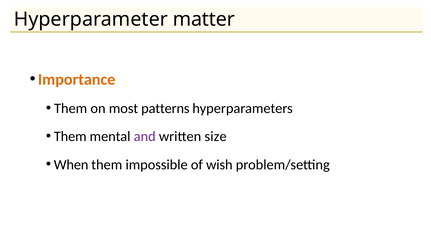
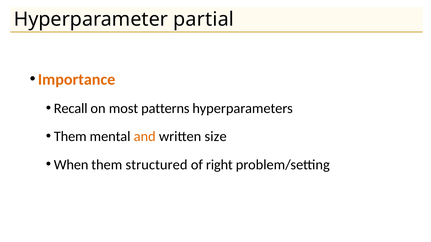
matter: matter -> partial (204, 19)
Them: Them -> Recall (71, 109)
and colour: purple -> orange (145, 137)
impossible: impossible -> structured (157, 165)
wish: wish -> right (219, 165)
